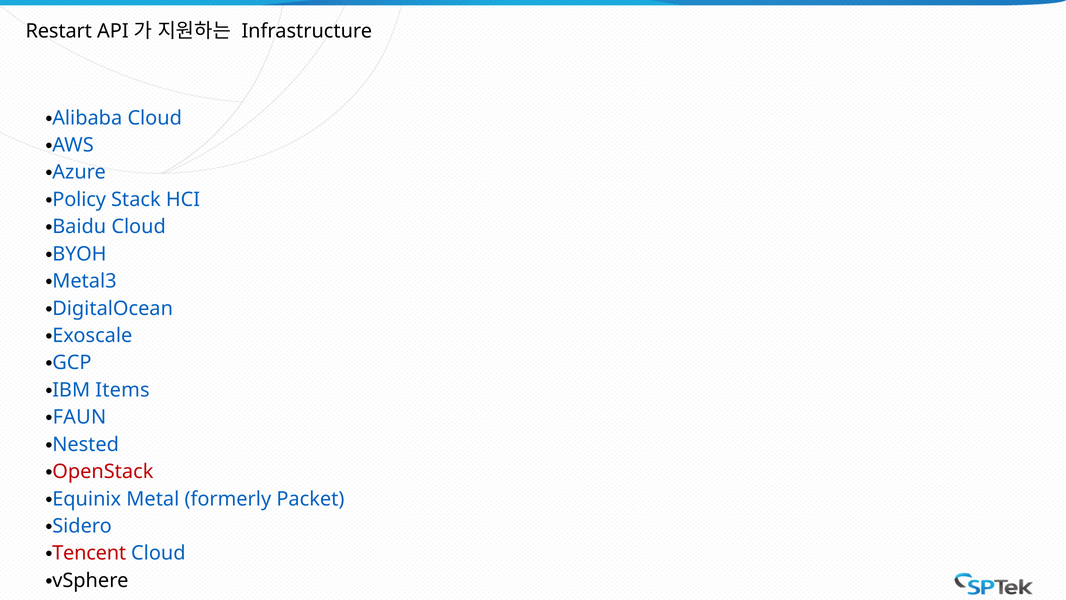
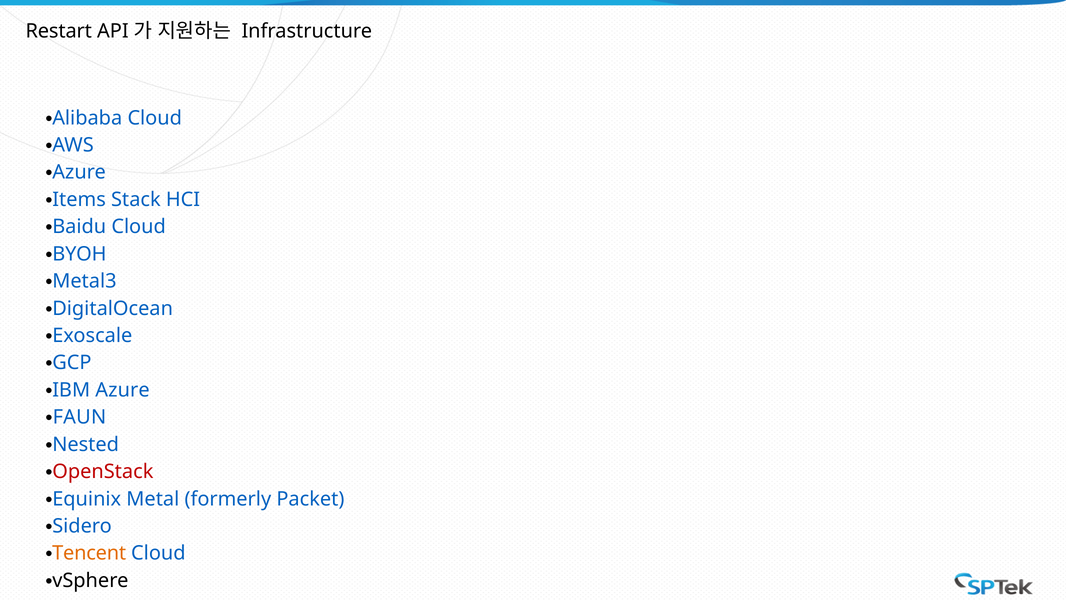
Policy: Policy -> Items (79, 199)
IBM Items: Items -> Azure (123, 390)
Tencent colour: red -> orange (89, 553)
